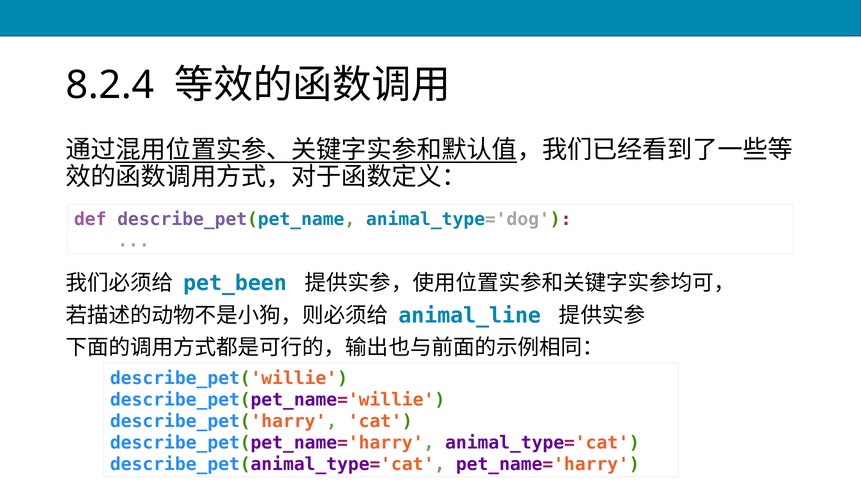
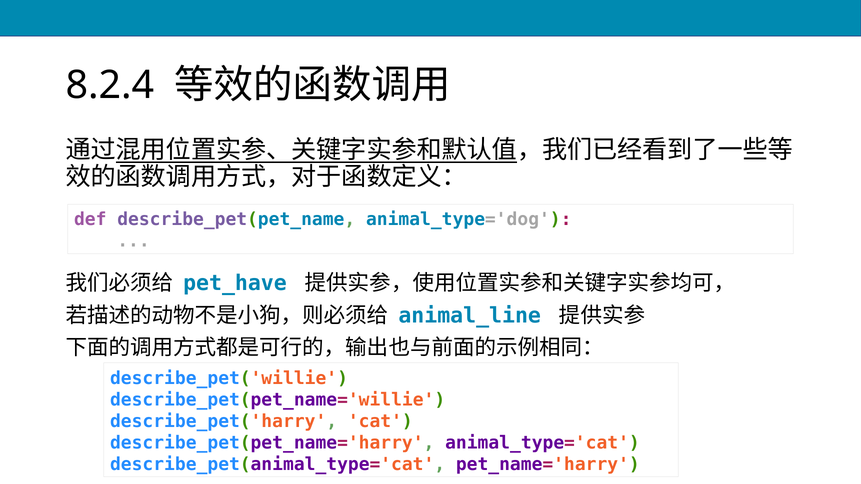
pet_been: pet_been -> pet_have (235, 283)
